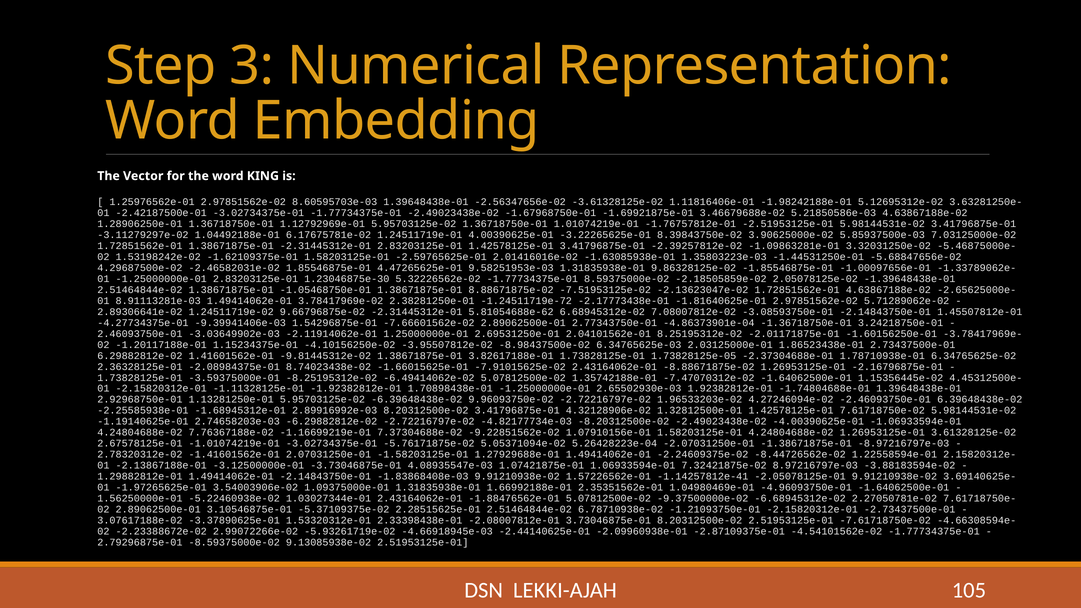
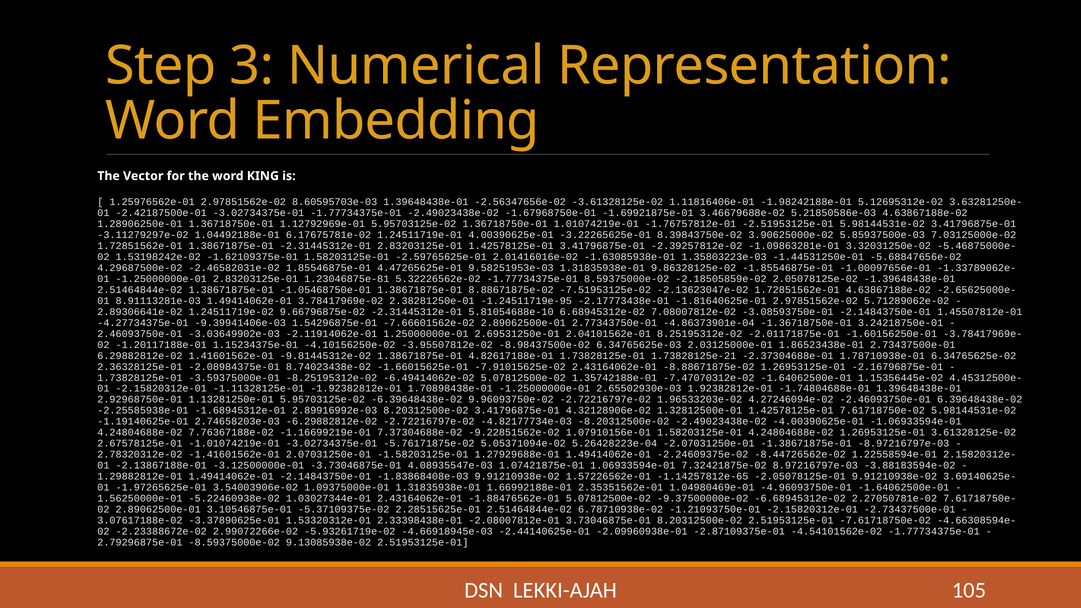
1.23046875e-30: 1.23046875e-30 -> 1.23046875e-81 (347, 279)
-1.24511719e-72: -1.24511719e-72 -> -1.24511719e-95 (526, 301)
5.81054688e-62: 5.81054688e-62 -> 5.81054688e-10 (511, 312)
3.82617188e-01: 3.82617188e-01 -> 4.82617188e-01 (511, 356)
1.73828125e-05: 1.73828125e-05 -> 1.73828125e-21 (694, 356)
-1.14257812e-41: -1.14257812e-41 -> -1.14257812e-65 (703, 477)
